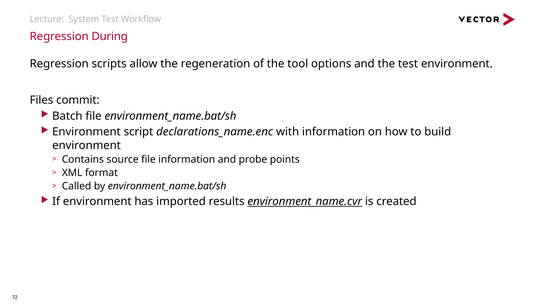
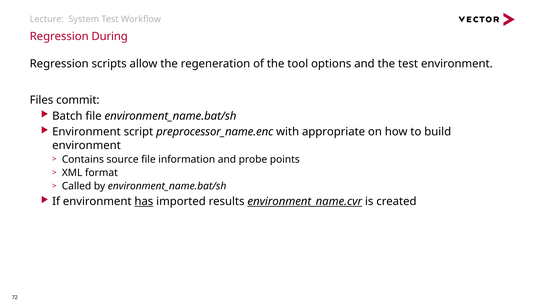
declarations_name.enc: declarations_name.enc -> preprocessor_name.enc (215, 132)
with information: information -> appropriate (334, 132)
has underline: none -> present (144, 201)
